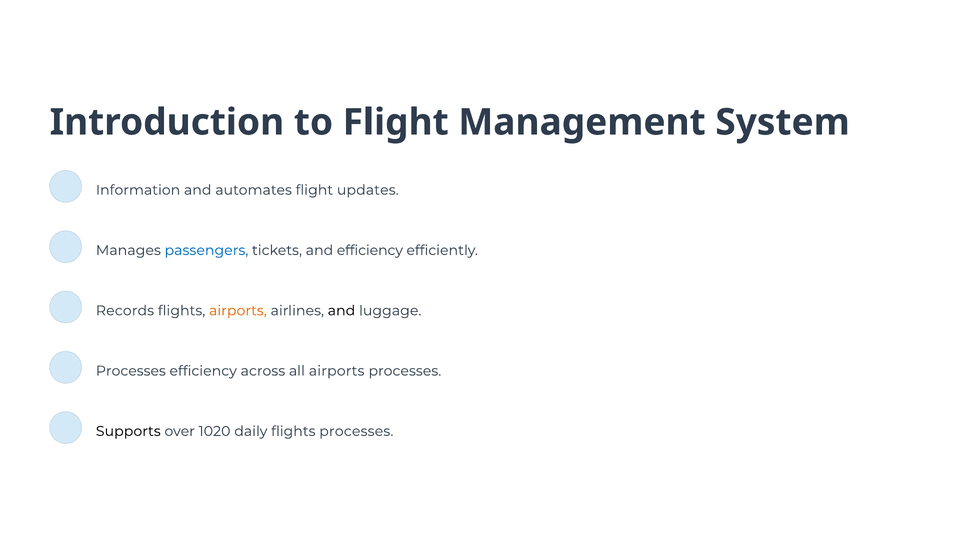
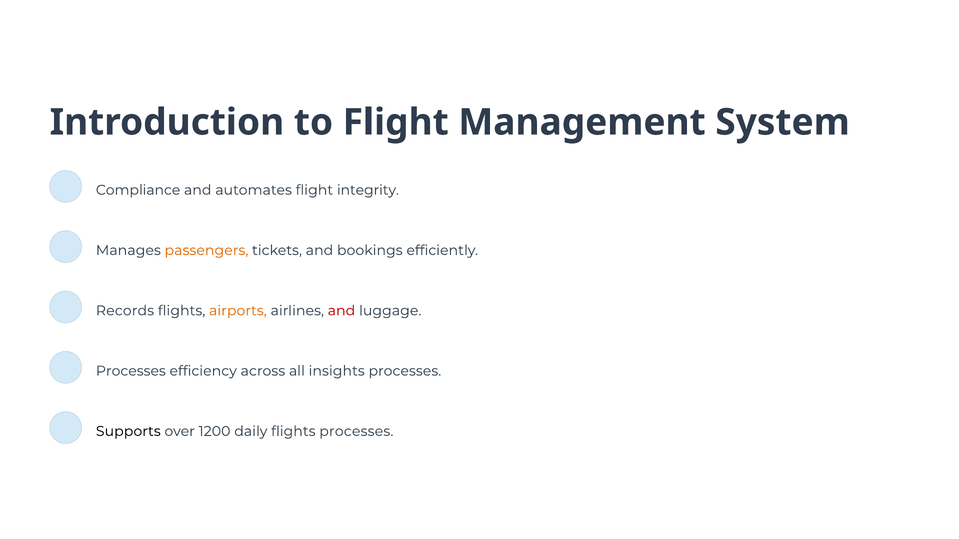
Information: Information -> Compliance (138, 190)
updates: updates -> integrity (368, 190)
passengers colour: blue -> orange (206, 251)
and efficiency: efficiency -> bookings (370, 251)
and colour: black -> red (341, 311)
all airports: airports -> insights (337, 371)
1020: 1020 -> 1200 (215, 432)
